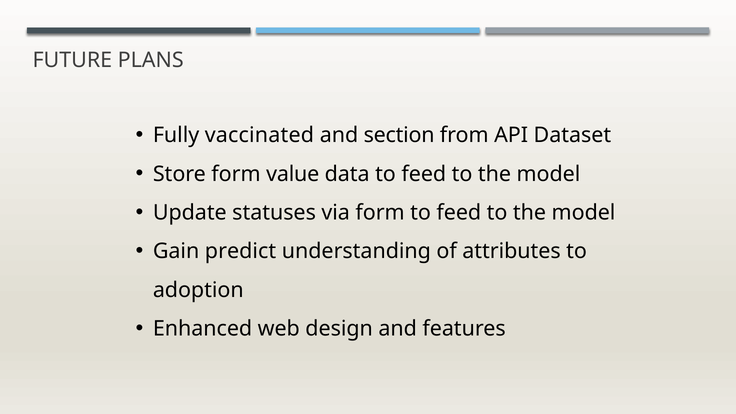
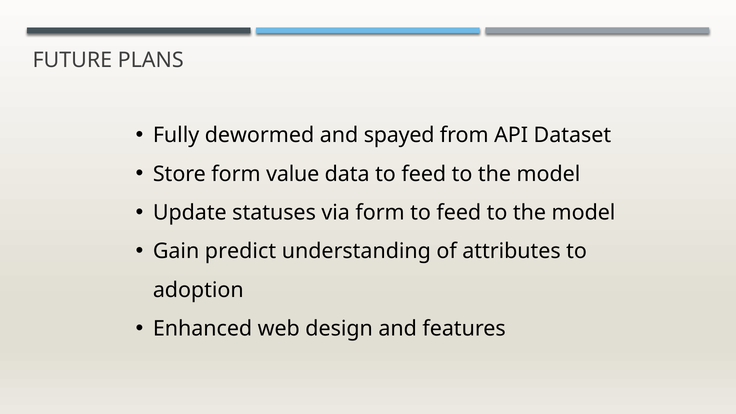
vaccinated: vaccinated -> dewormed (259, 135)
section: section -> spayed (399, 135)
